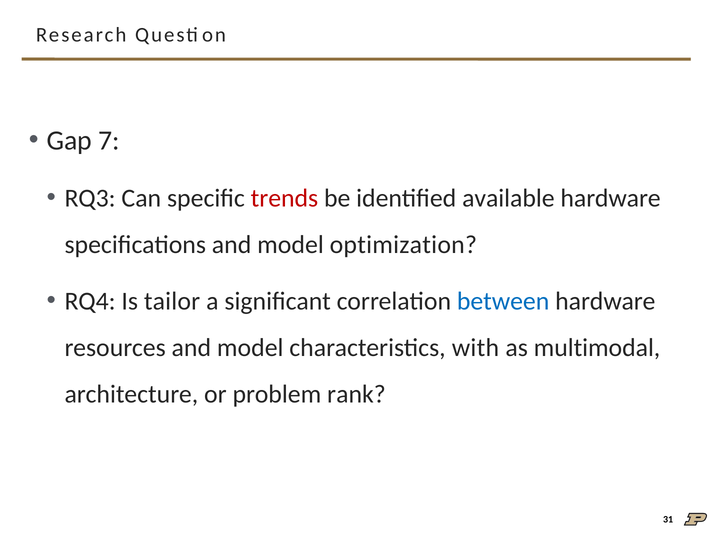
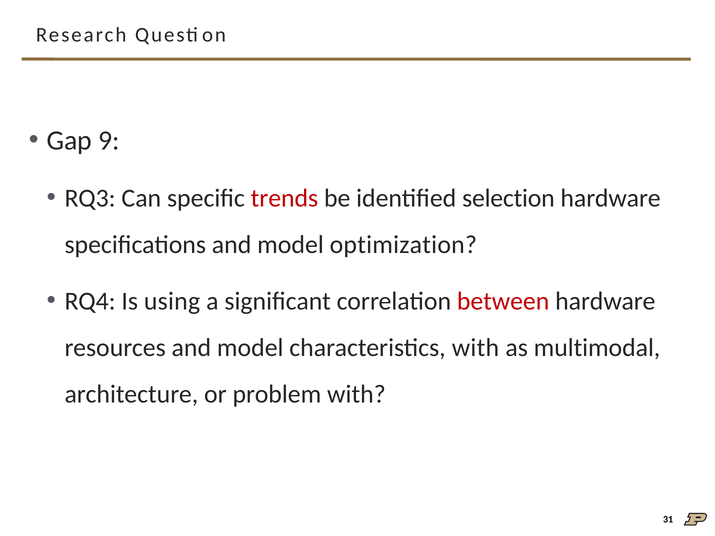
7: 7 -> 9 (109, 141)
available: available -> selection (508, 198)
tailor: tailor -> using (172, 301)
between colour: blue -> red (503, 301)
problem rank: rank -> with (356, 395)
